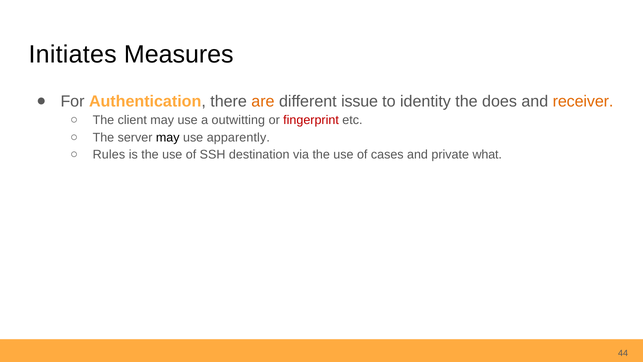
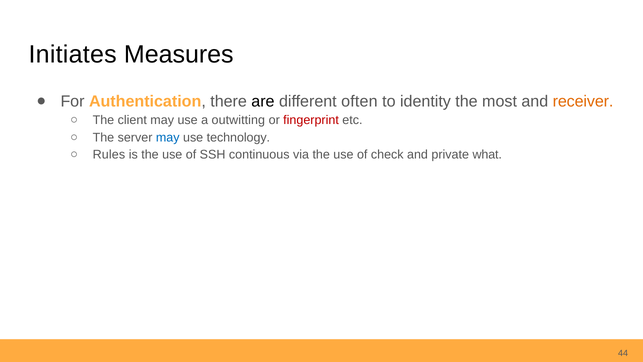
are colour: orange -> black (263, 101)
issue: issue -> often (359, 101)
does: does -> most (500, 101)
may colour: black -> blue (168, 137)
apparently: apparently -> technology (238, 137)
destination: destination -> continuous (259, 155)
cases: cases -> check (387, 155)
